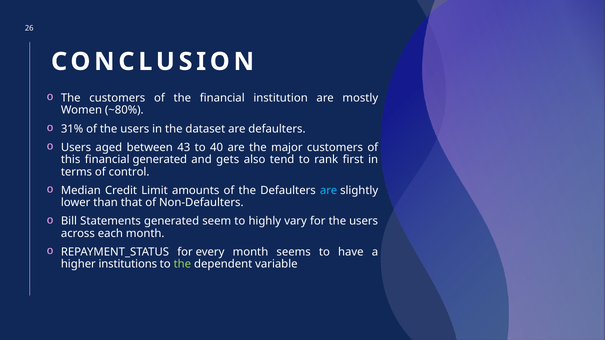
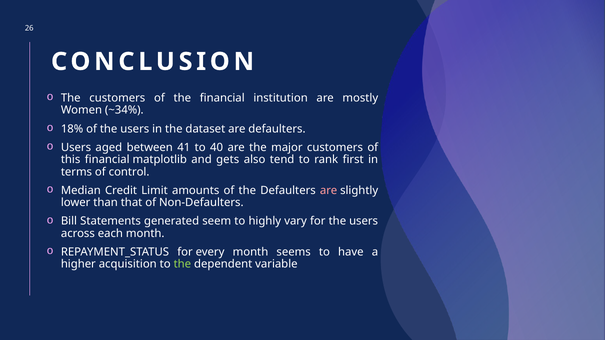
~80%: ~80% -> ~34% (124, 110)
31%: 31% -> 18% (72, 129)
43: 43 -> 41 (184, 147)
financial generated: generated -> matplotlib (160, 160)
are colour: light blue -> pink (329, 191)
institutions: institutions -> acquisition (128, 264)
